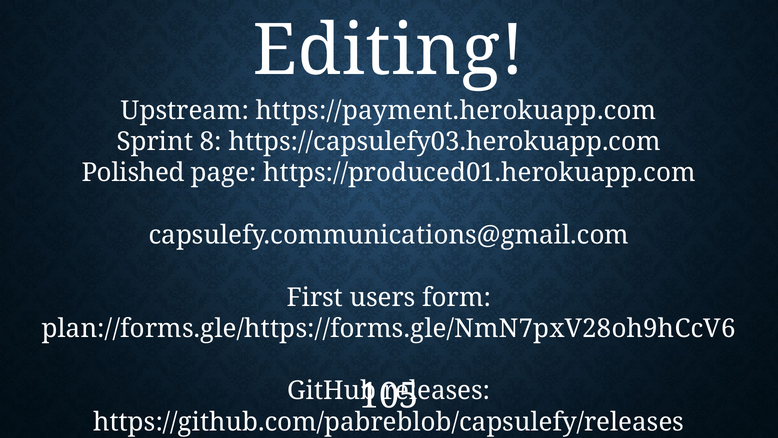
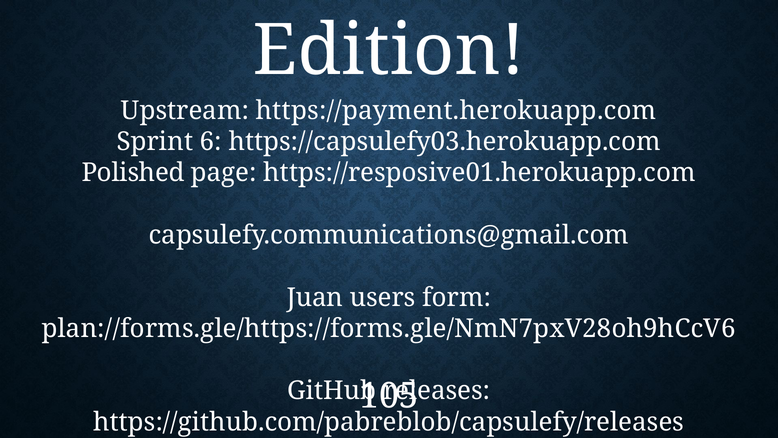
Editing: Editing -> Edition (389, 51)
8: 8 -> 6 (211, 142)
https://produced01.herokuapp.com: https://produced01.herokuapp.com -> https://resposive01.herokuapp.com (480, 173)
First: First -> Juan (315, 297)
